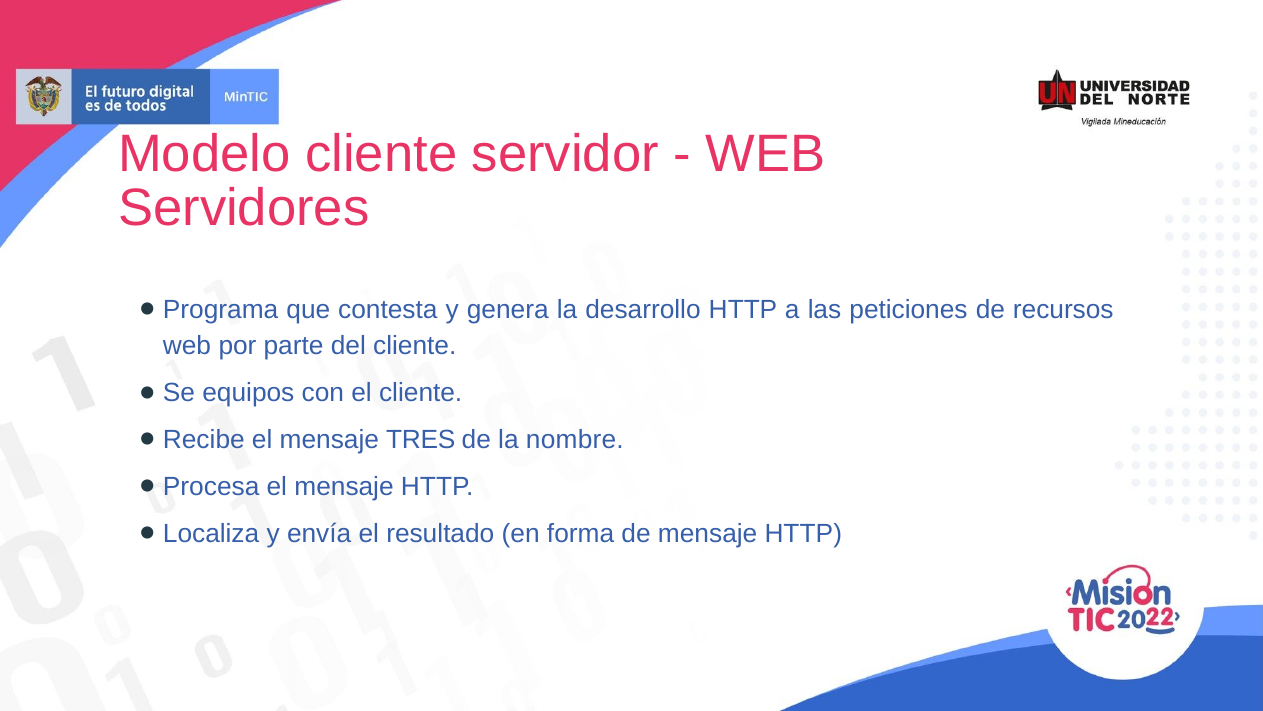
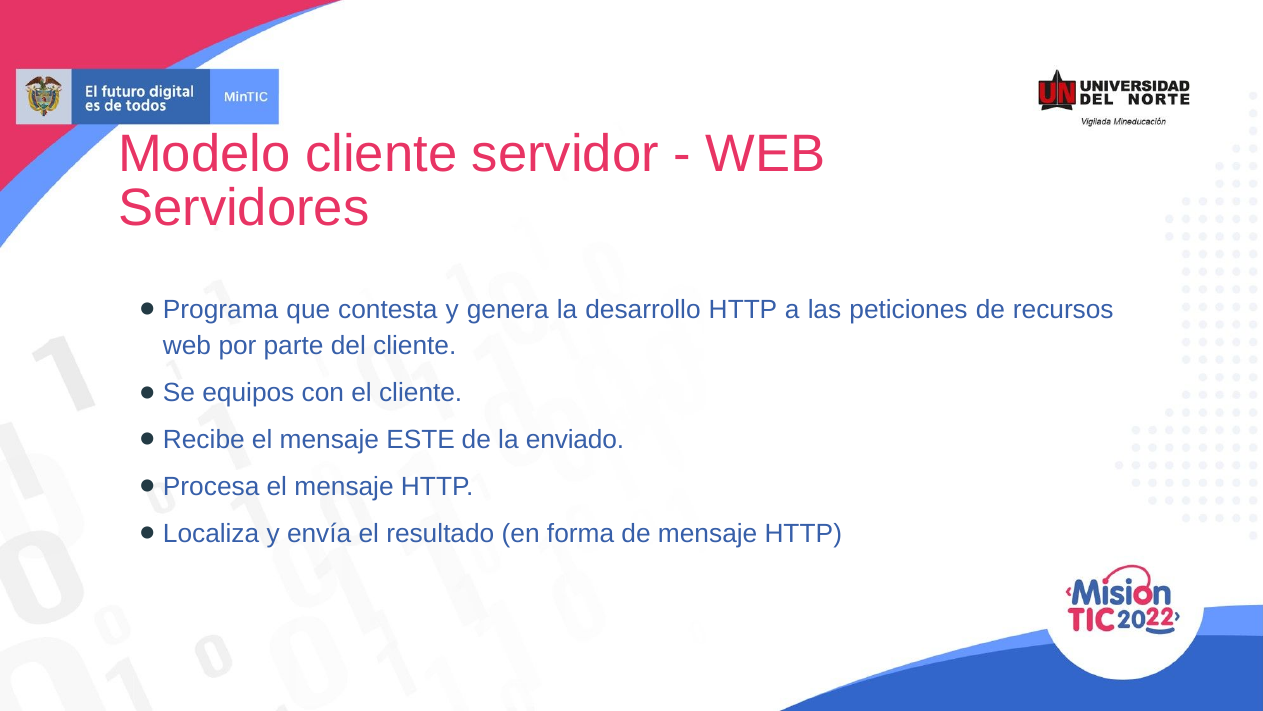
TRES: TRES -> ESTE (421, 439)
nombre: nombre -> enviado (575, 439)
